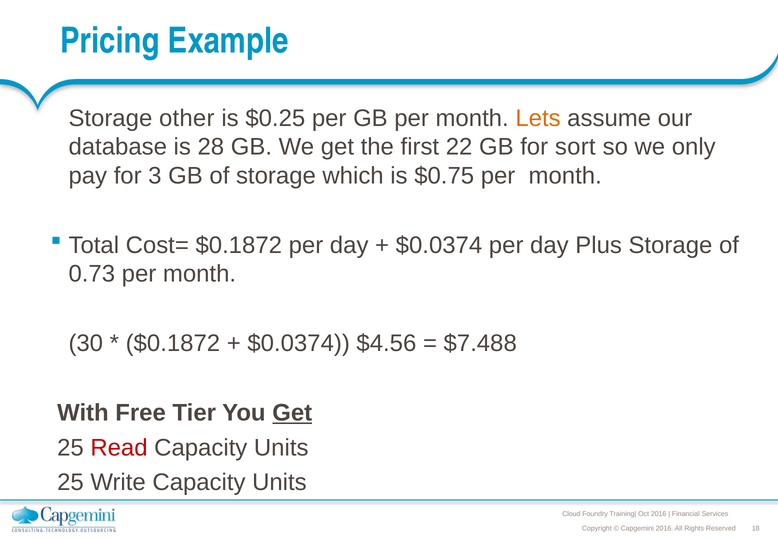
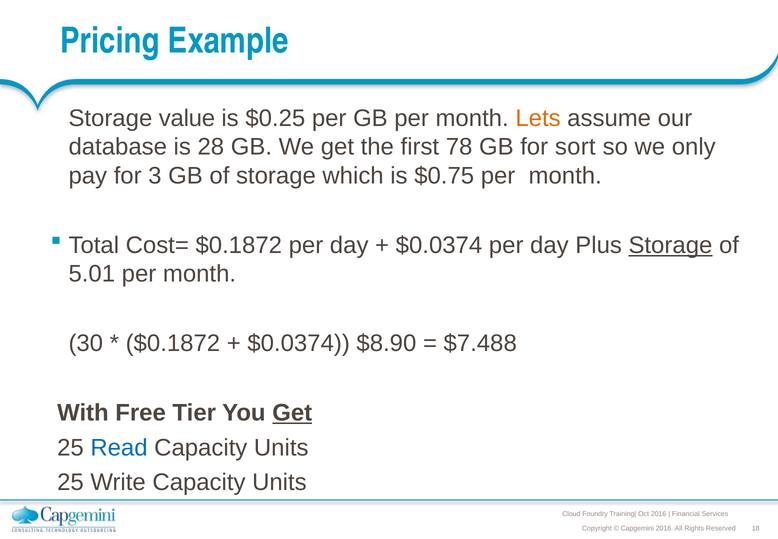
other: other -> value (187, 118)
22: 22 -> 78 (459, 147)
Storage underline: none -> present (670, 245)
0.73: 0.73 -> 5.01 (92, 274)
$4.56: $4.56 -> $8.90 (386, 343)
Read colour: red -> blue (119, 447)
